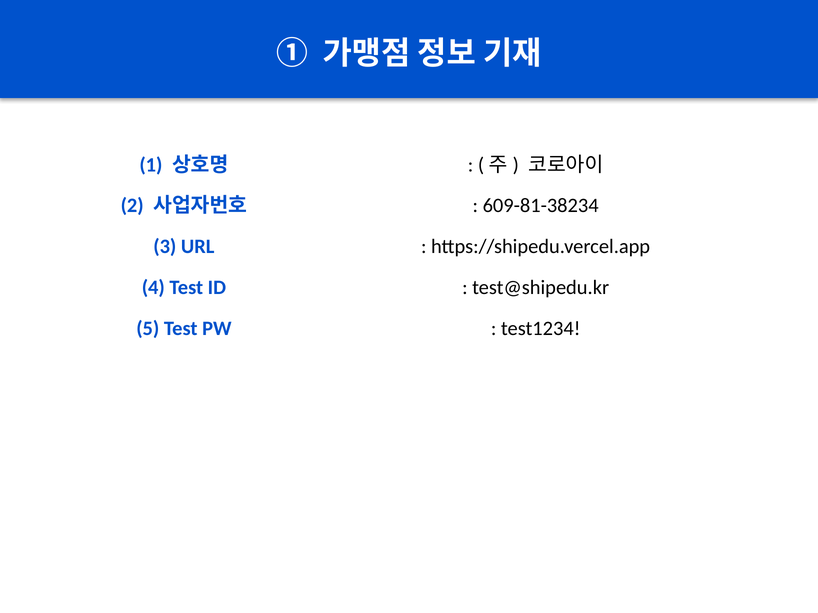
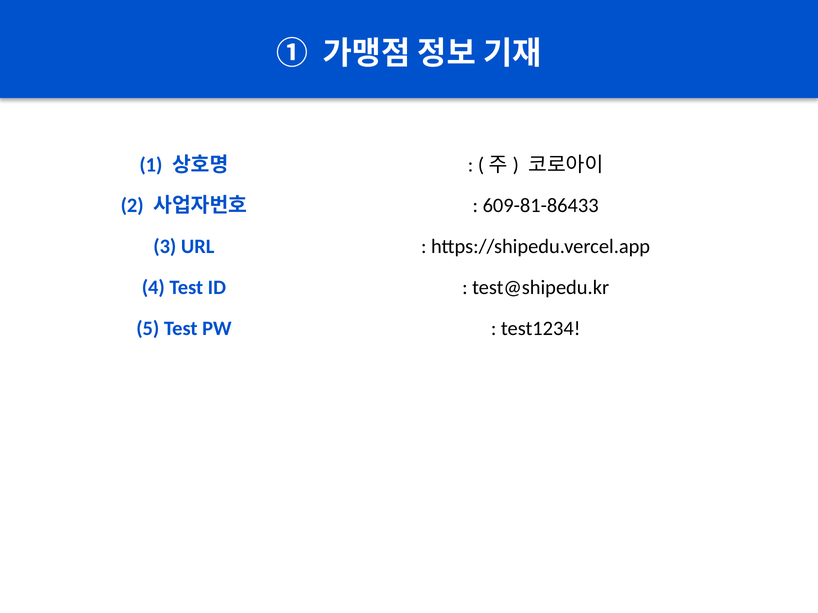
609-81-38234: 609-81-38234 -> 609-81-86433 (541, 206)
